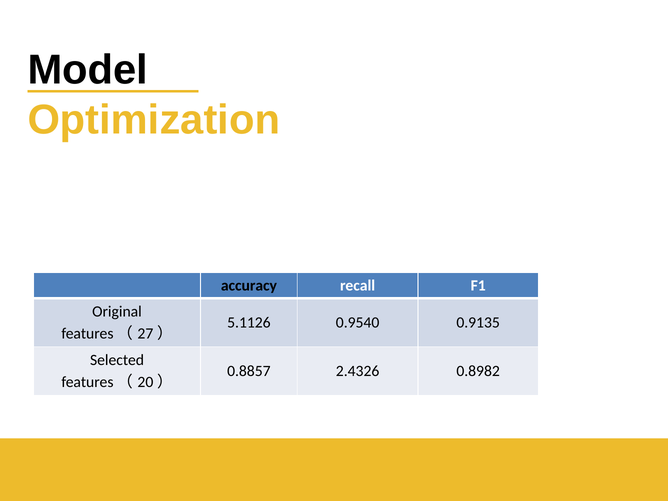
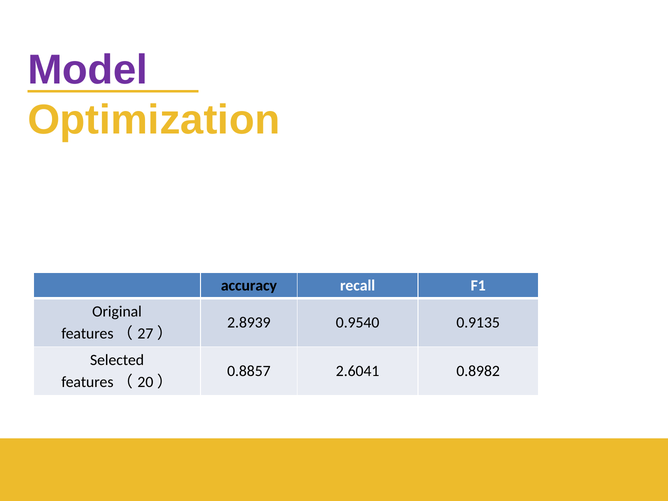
Model colour: black -> purple (88, 70)
5.1126: 5.1126 -> 2.8939 (249, 323)
2.4326: 2.4326 -> 2.6041 (358, 371)
